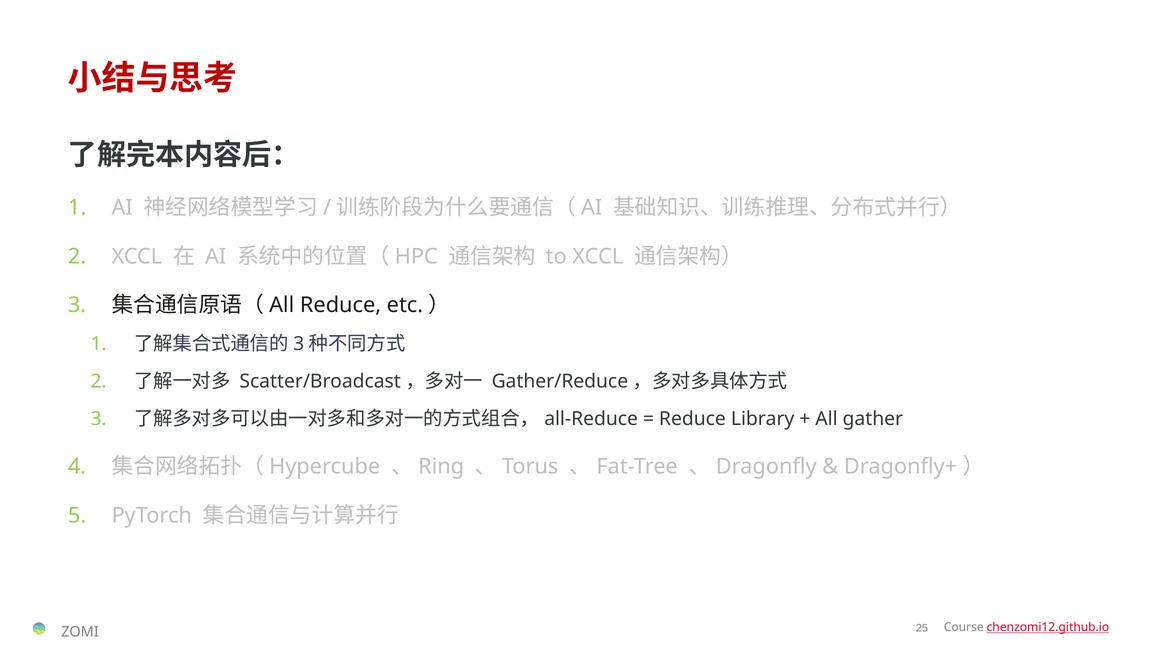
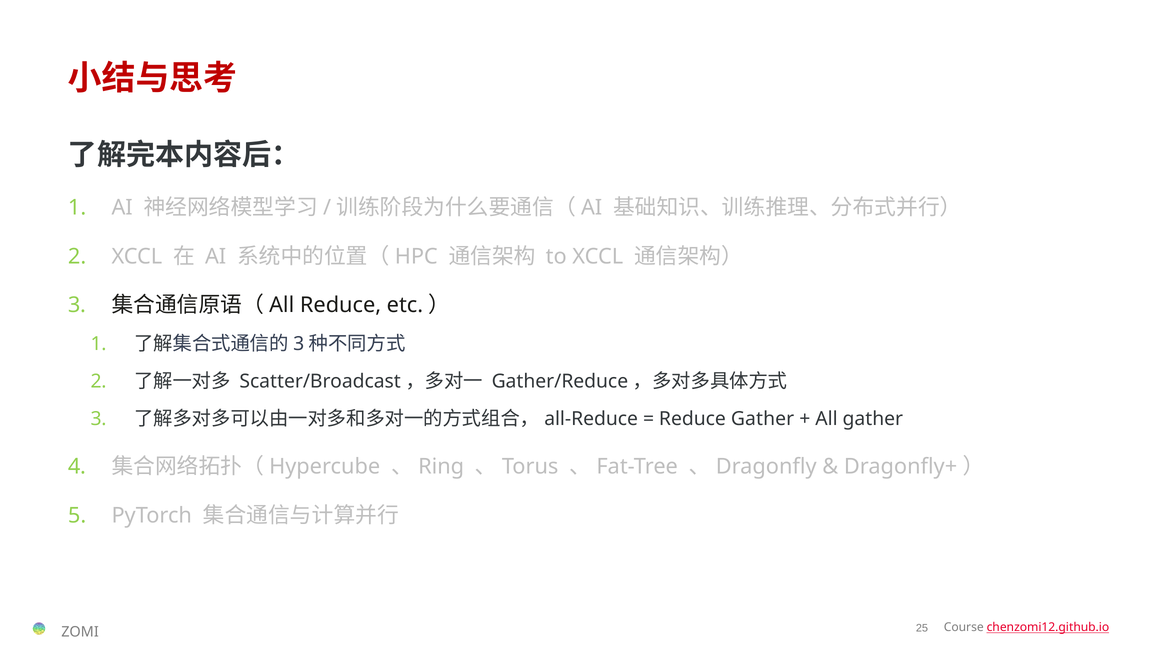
Reduce Library: Library -> Gather (763, 419)
